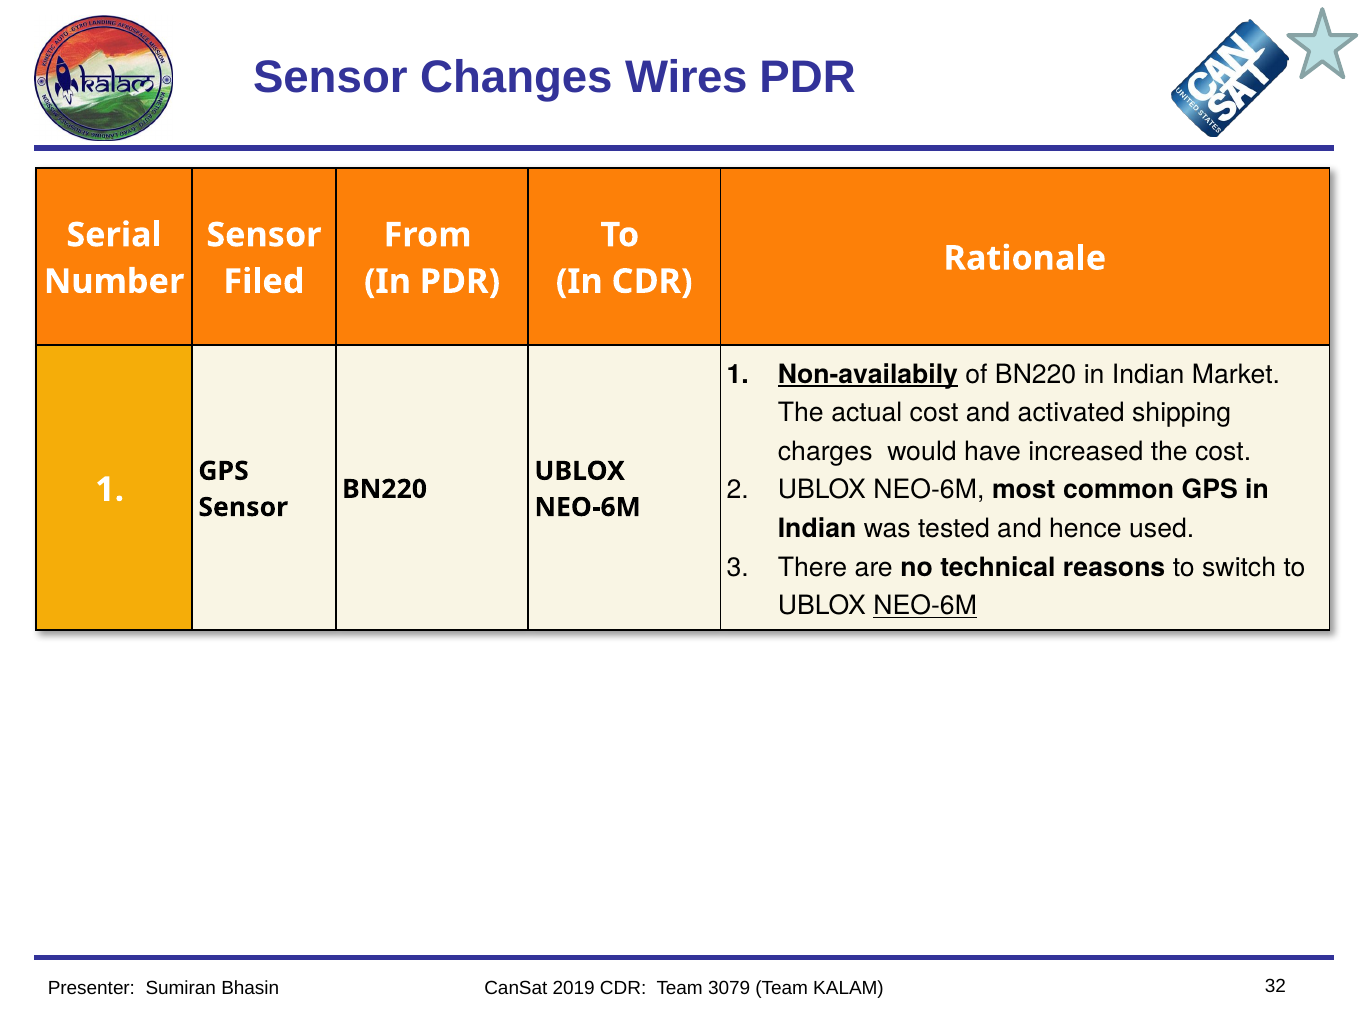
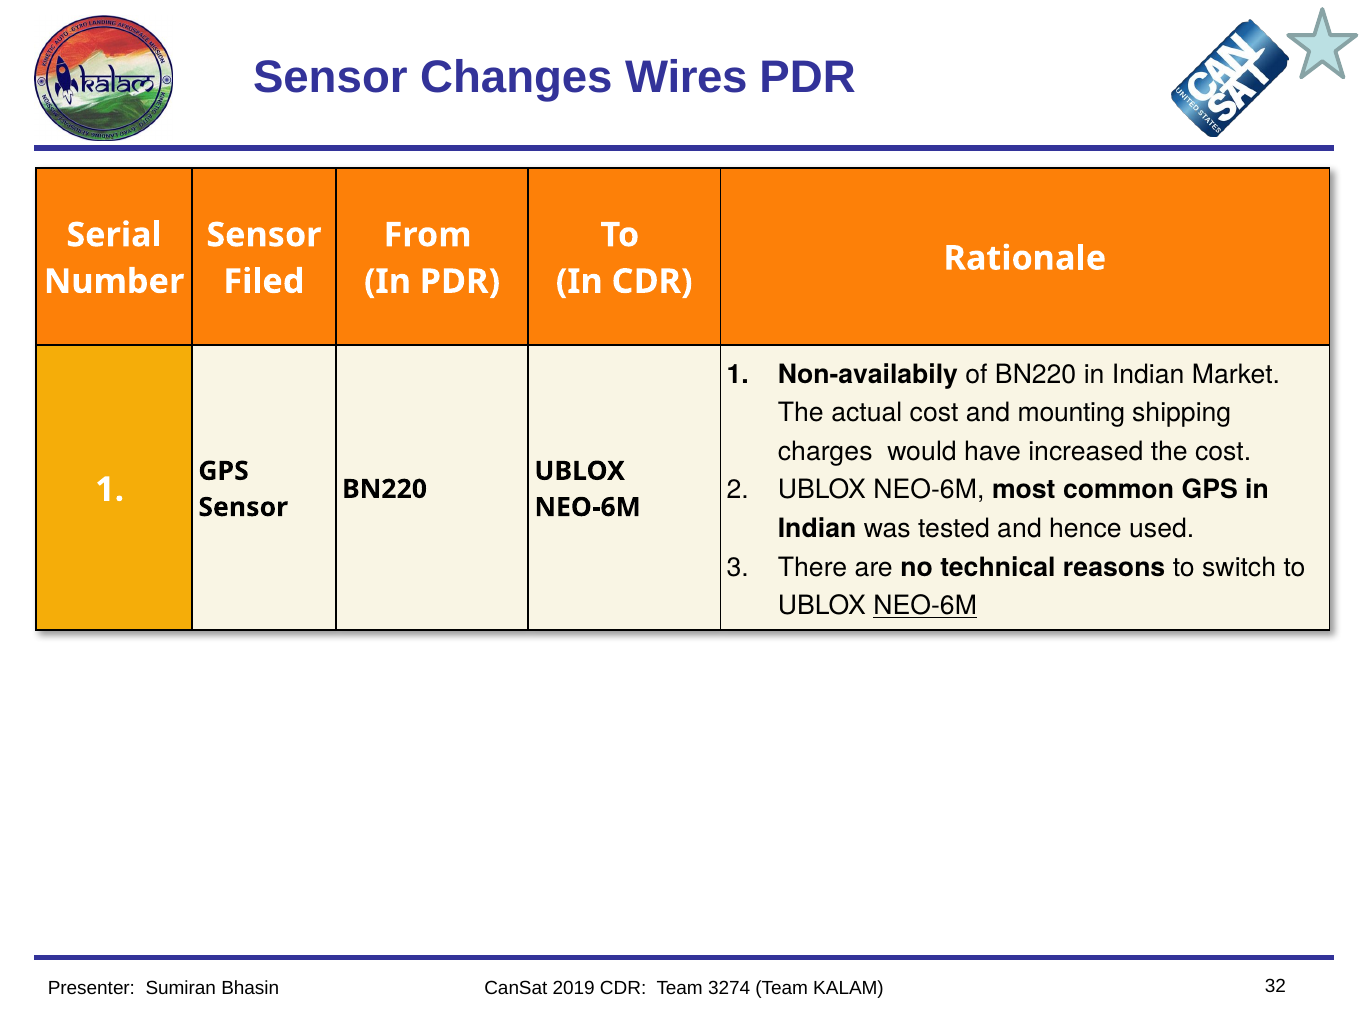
Non-availabily underline: present -> none (868, 374)
activated: activated -> mounting (1071, 413)
3079: 3079 -> 3274 (729, 989)
